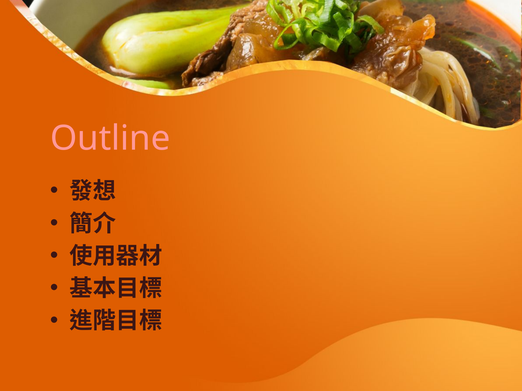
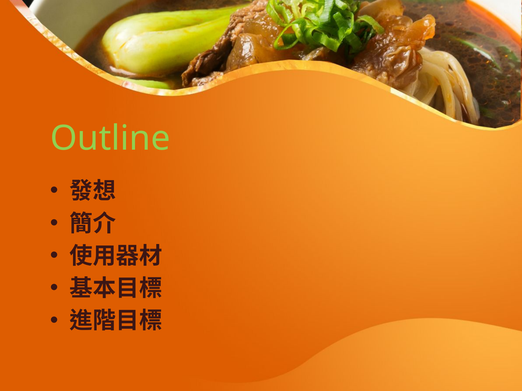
Outline colour: pink -> light green (110, 139)
